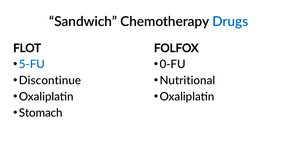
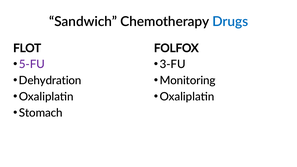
5-FU colour: blue -> purple (32, 64)
0-FU: 0-FU -> 3-FU (173, 64)
Discontinue: Discontinue -> Dehydration (50, 81)
Nutritional: Nutritional -> Monitoring (188, 81)
